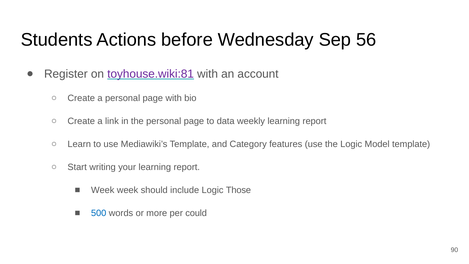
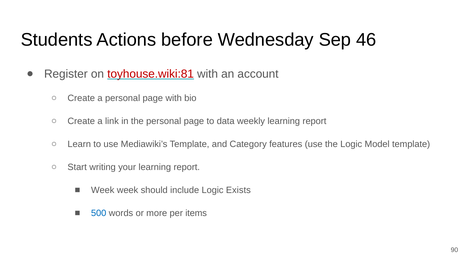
56: 56 -> 46 (366, 40)
toyhouse.wiki:81 colour: purple -> red (151, 74)
Those: Those -> Exists (238, 190)
could: could -> items (196, 213)
